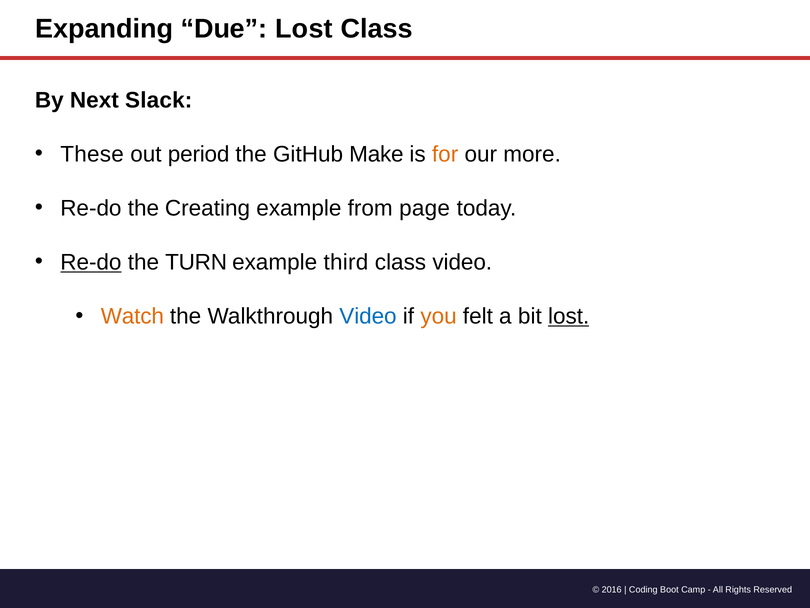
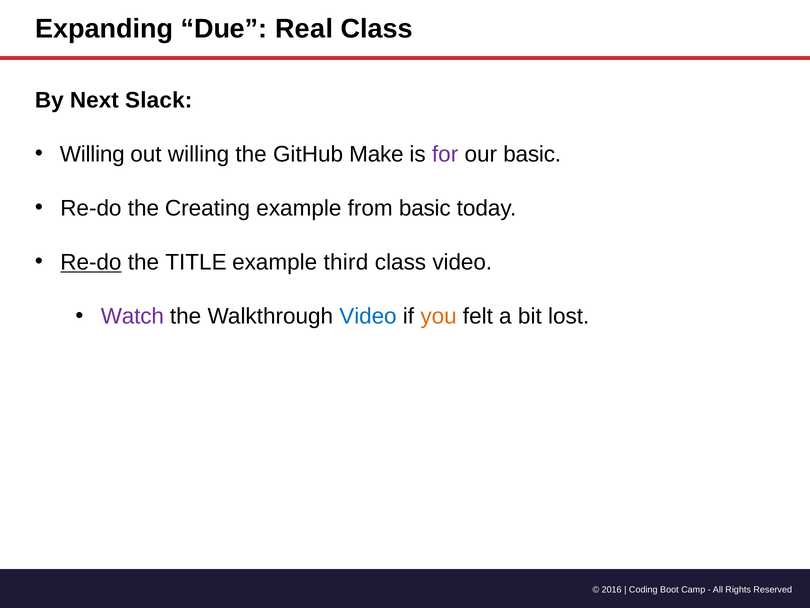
Due Lost: Lost -> Real (304, 29)
These: These -> Willing (92, 154)
out period: period -> willing (199, 154)
for colour: orange -> purple (445, 154)
our more: more -> basic (532, 154)
from page: page -> basic (425, 208)
TURN: TURN -> TITLE (196, 262)
Watch colour: orange -> purple (132, 316)
lost underline: present -> none (569, 316)
